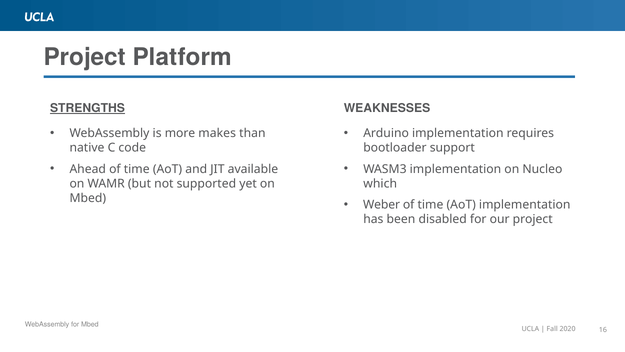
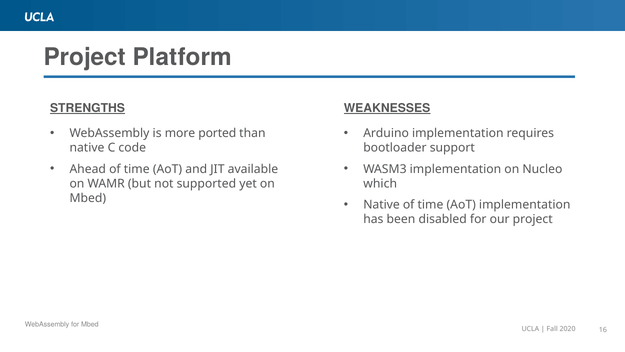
WEAKNESSES underline: none -> present (387, 108)
makes: makes -> ported (217, 133)
Weber: Weber -> Native (382, 205)
